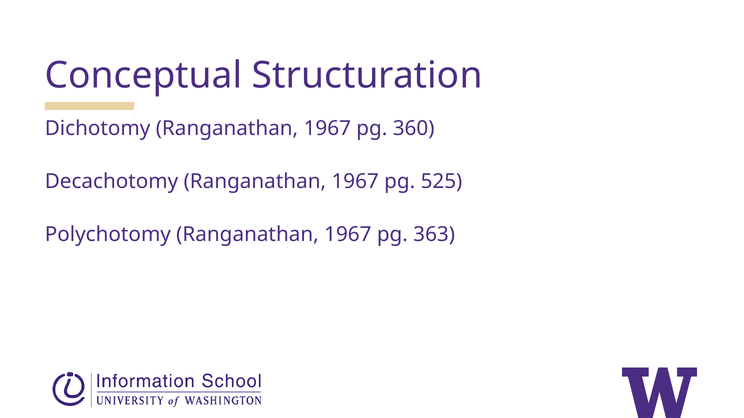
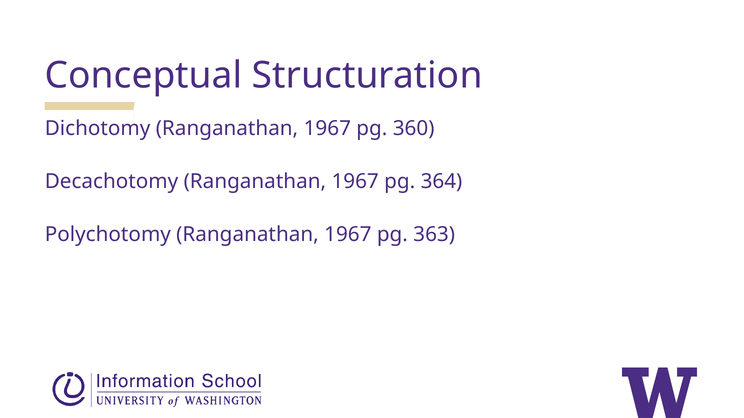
525: 525 -> 364 (441, 182)
